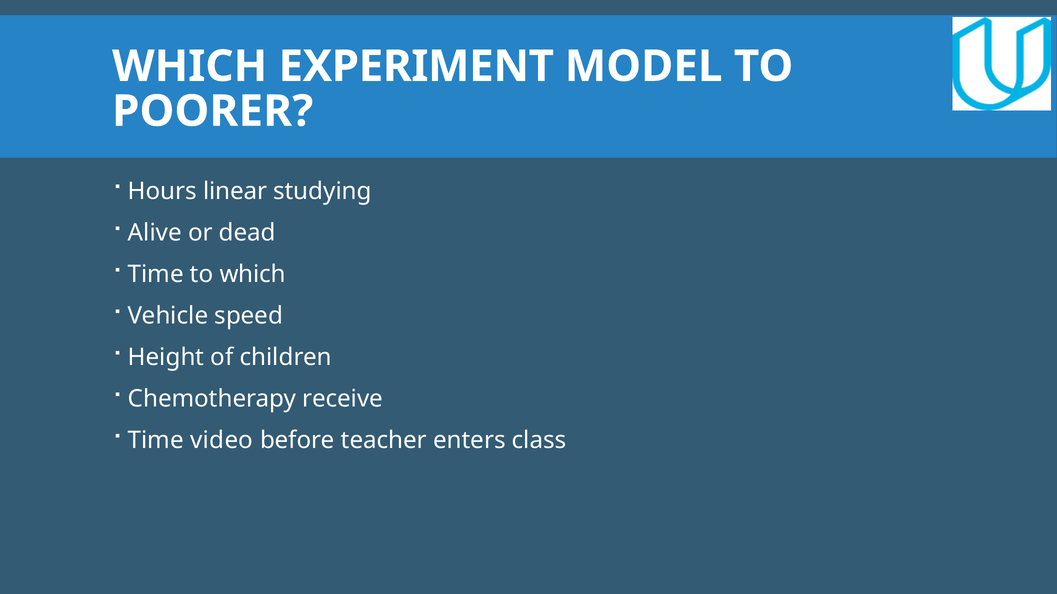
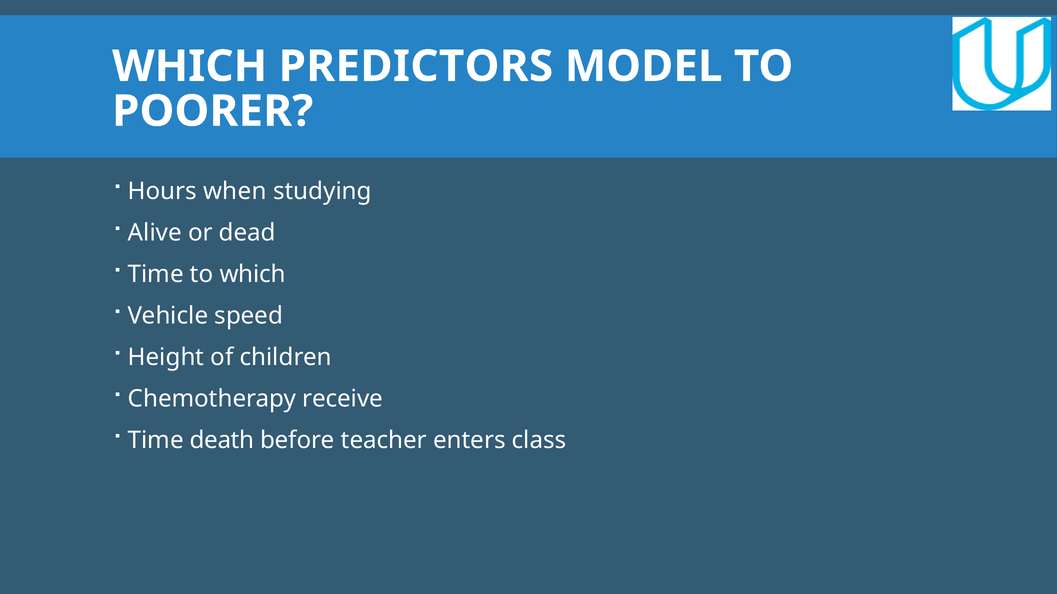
EXPERIMENT: EXPERIMENT -> PREDICTORS (416, 66)
linear: linear -> when (235, 191)
video: video -> death (222, 441)
